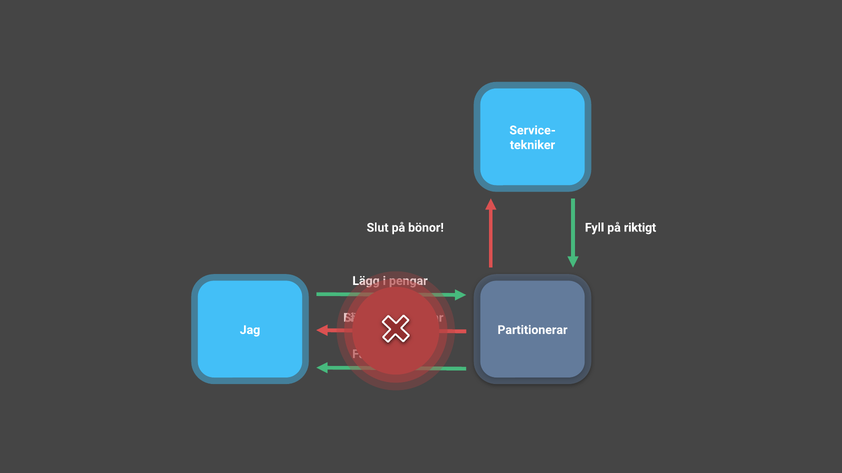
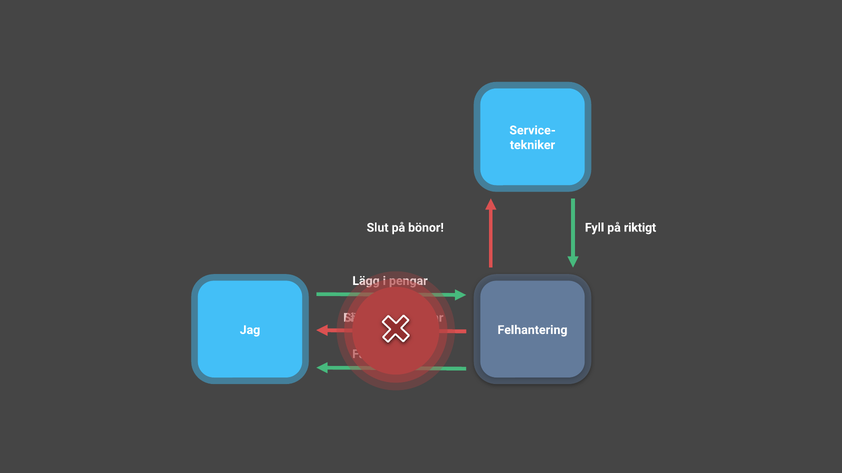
Partitionerar: Partitionerar -> Felhantering (532, 330)
